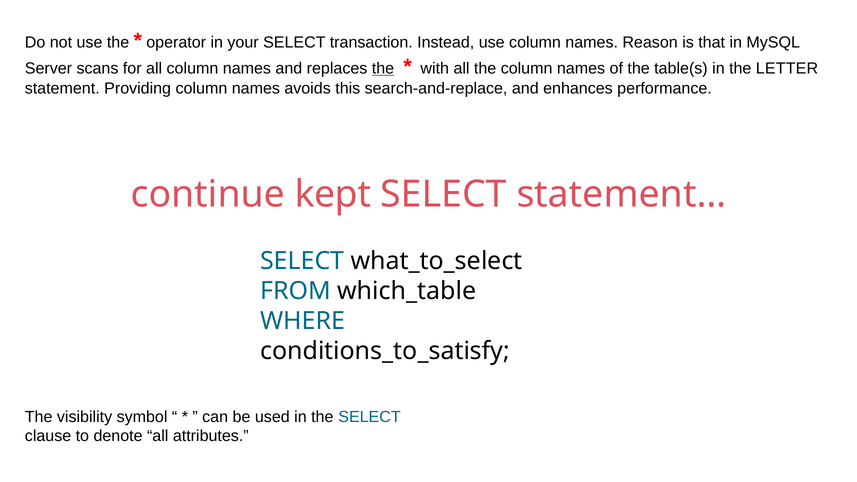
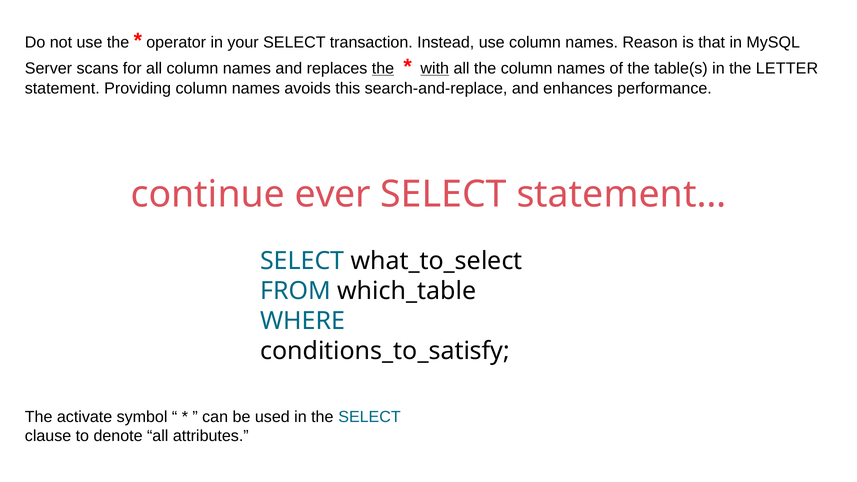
with underline: none -> present (435, 68)
kept: kept -> ever (333, 194)
visibility: visibility -> activate (85, 417)
